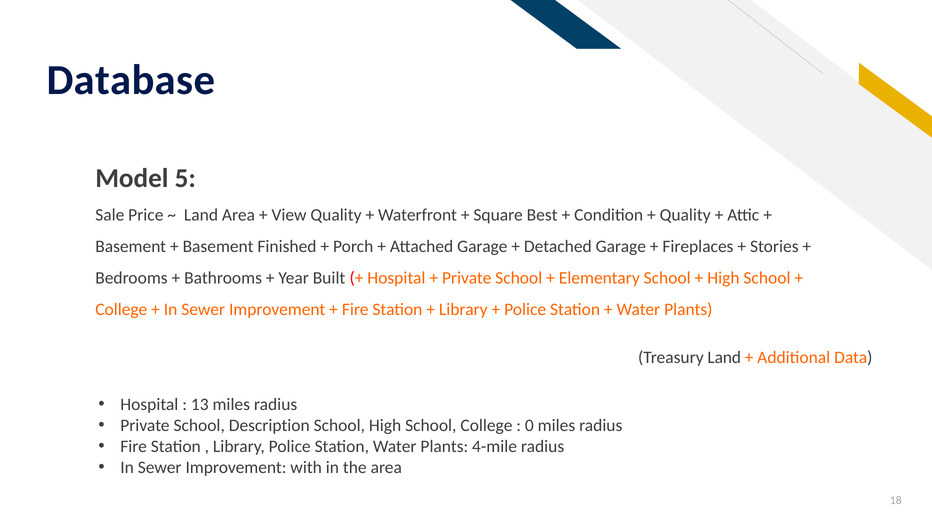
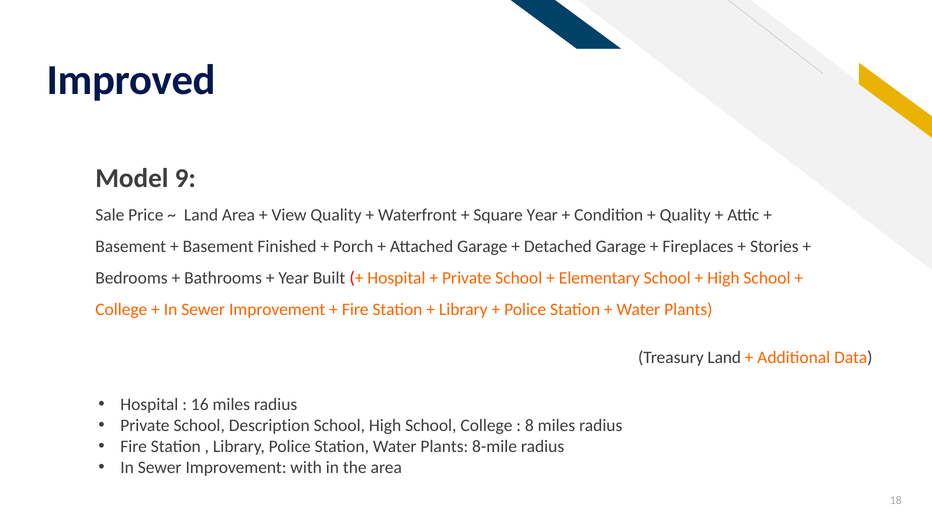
Database: Database -> Improved (131, 80)
5: 5 -> 9 (185, 178)
Square Best: Best -> Year (542, 215)
13: 13 -> 16 (200, 405)
0: 0 -> 8 (529, 426)
4-mile: 4-mile -> 8-mile (495, 446)
